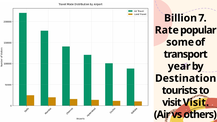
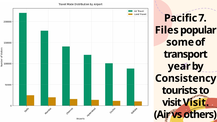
Billion: Billion -> Pacific (181, 18)
Rate: Rate -> Files (167, 30)
Destination: Destination -> Consistency (186, 78)
